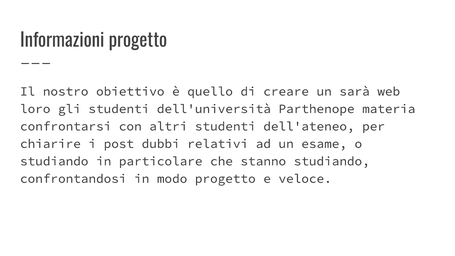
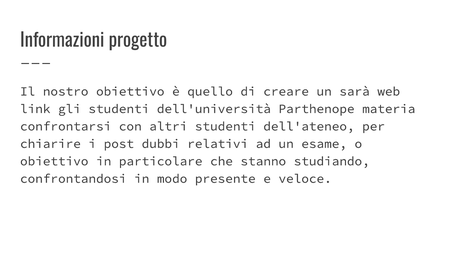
loro: loro -> link (35, 109)
studiando: studiando -> obiettivo (54, 161)
modo progetto: progetto -> presente (225, 179)
